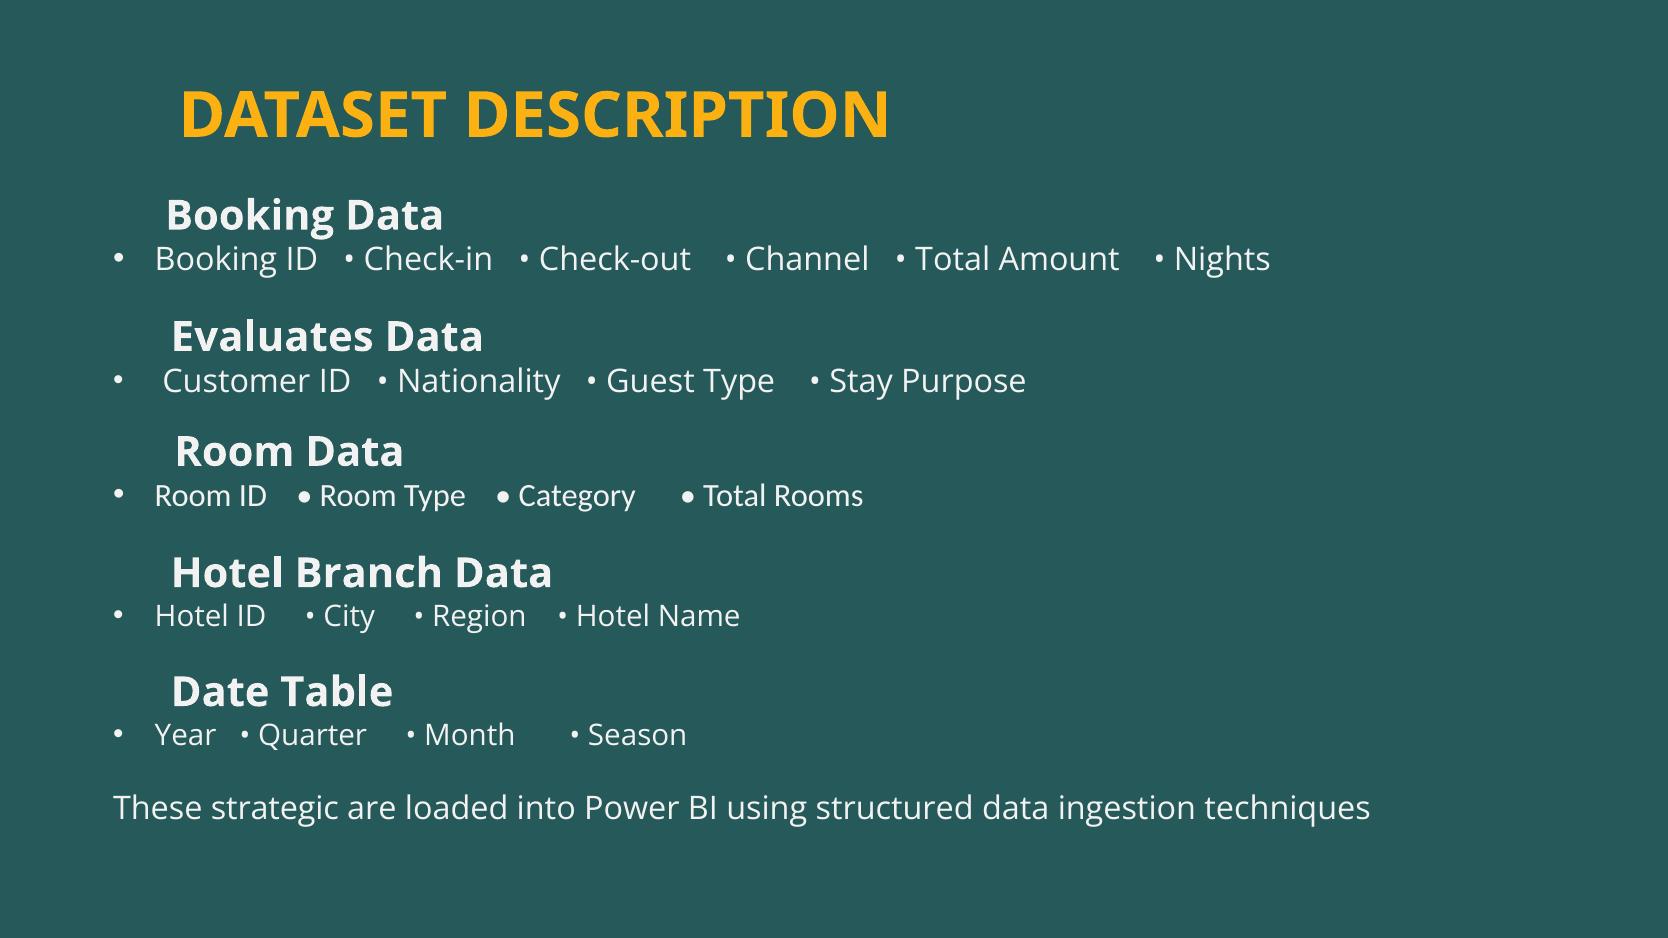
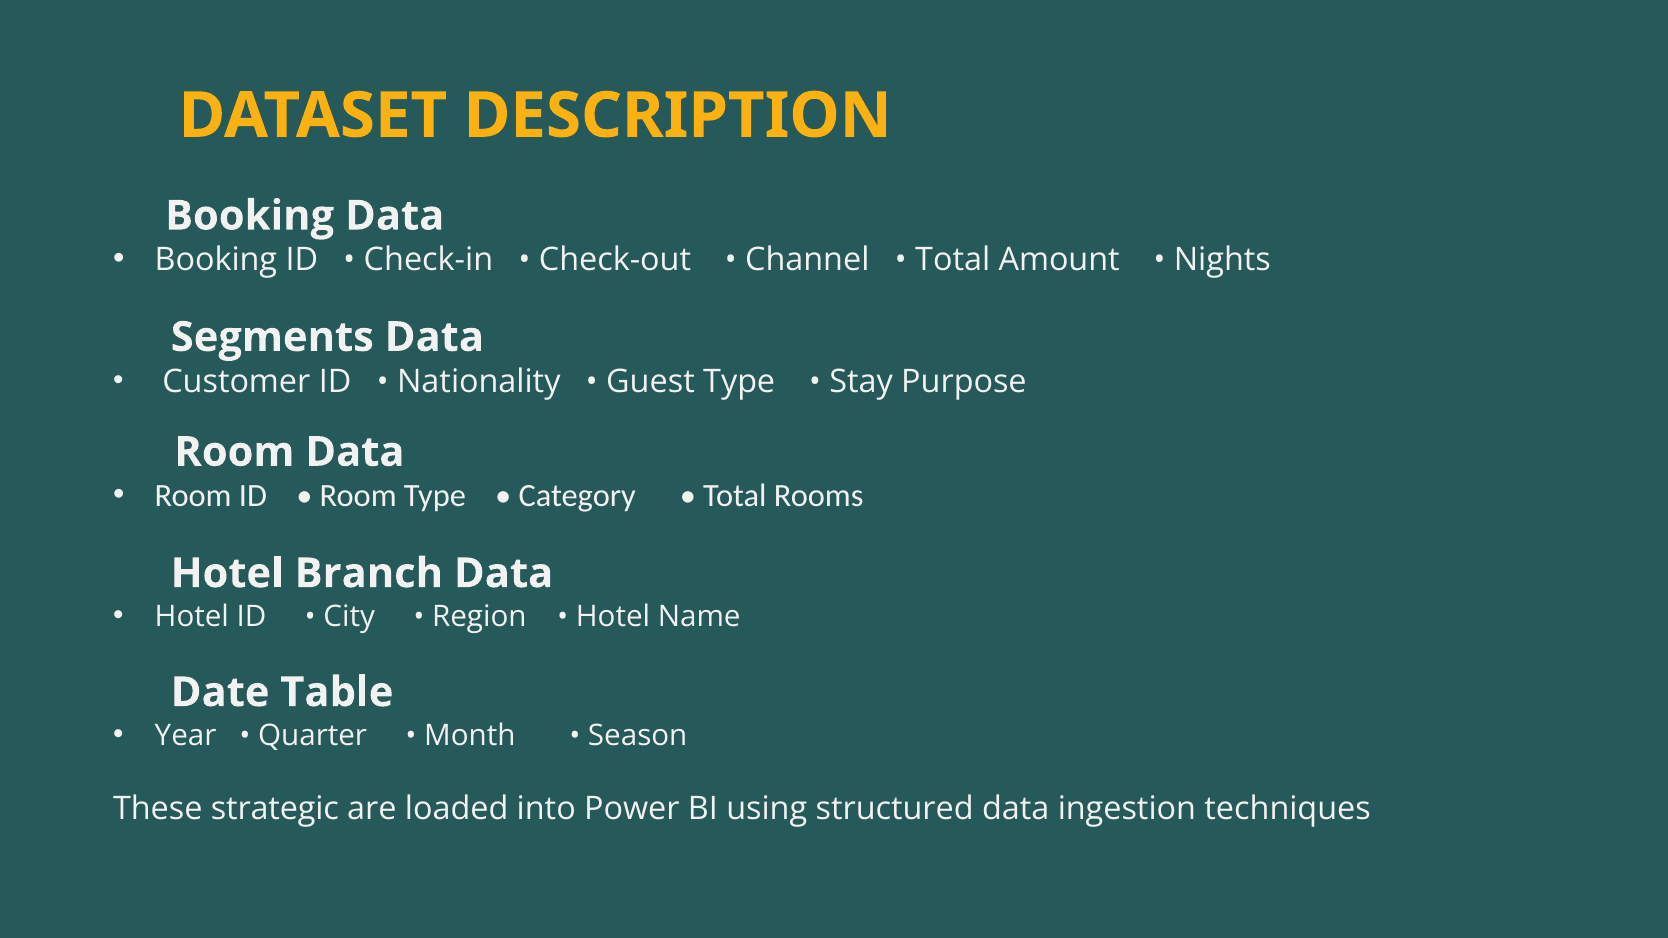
Evaluates: Evaluates -> Segments (272, 337)
